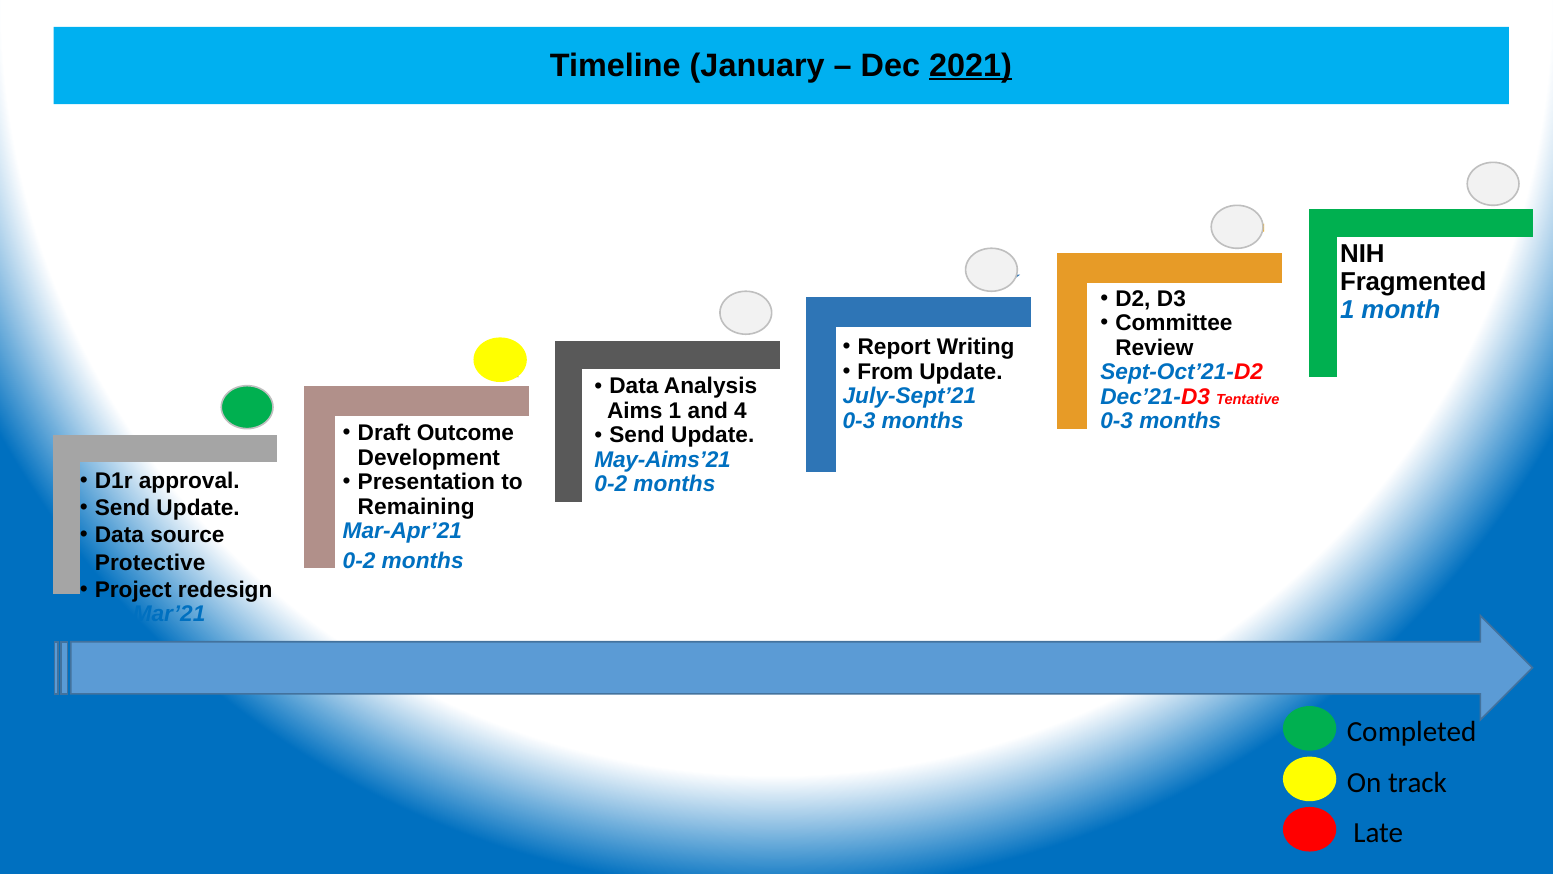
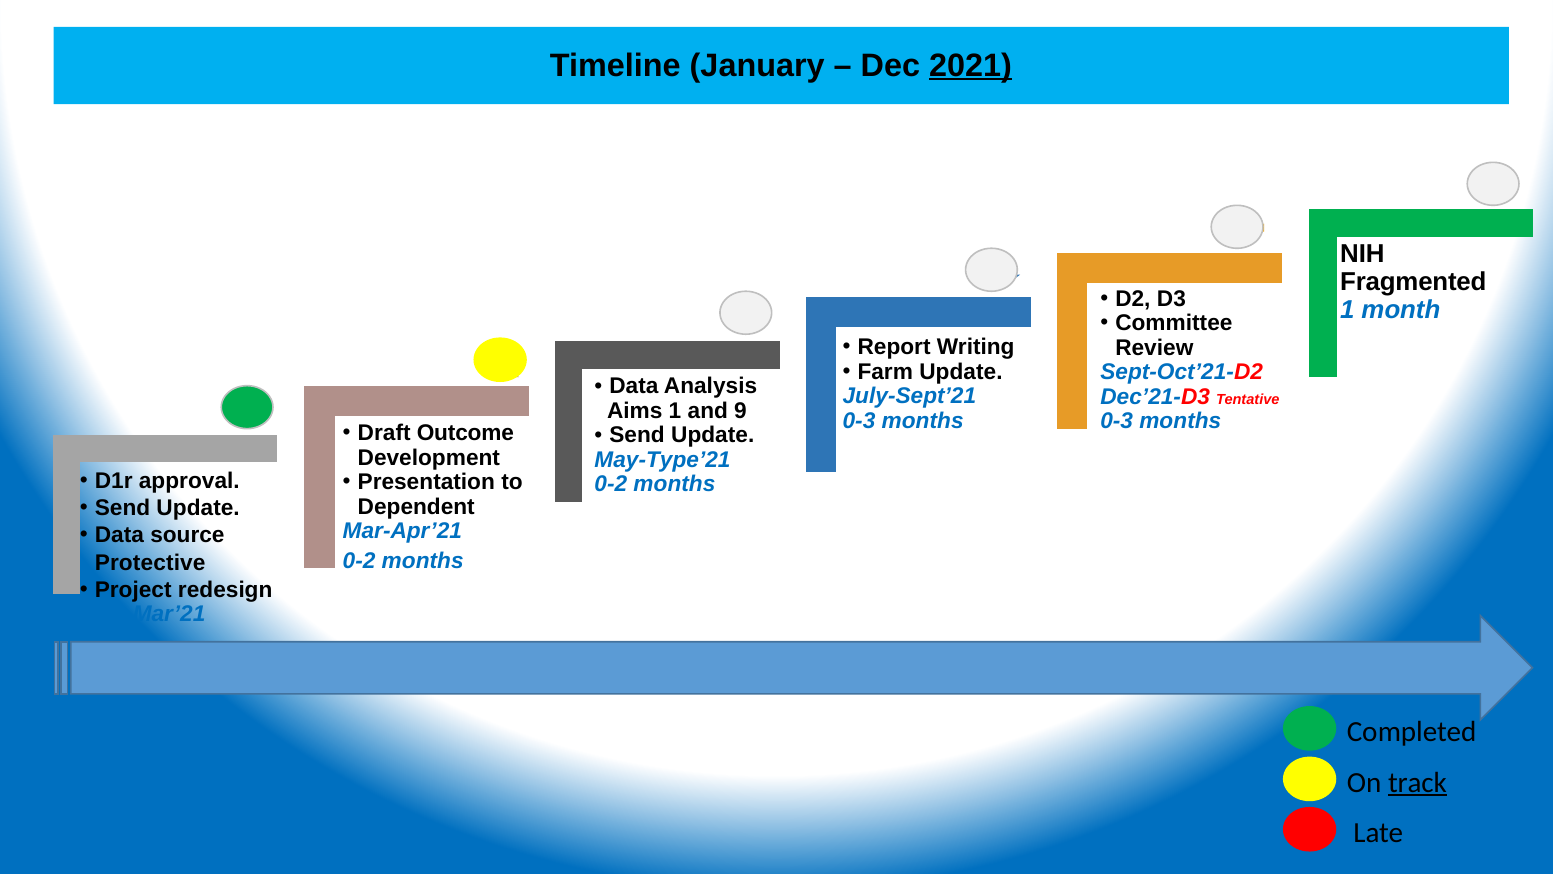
From: From -> Farm (885, 372)
4: 4 -> 9 (741, 411)
May-Aims’21: May-Aims’21 -> May-Type’21 (662, 460)
Remaining: Remaining -> Dependent (416, 506)
track underline: none -> present (1417, 782)
